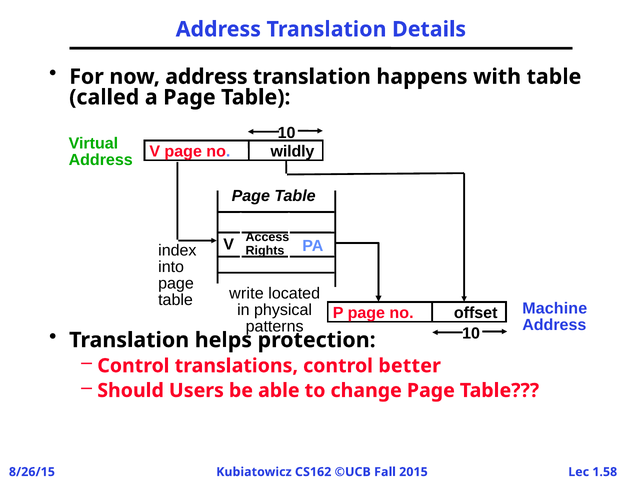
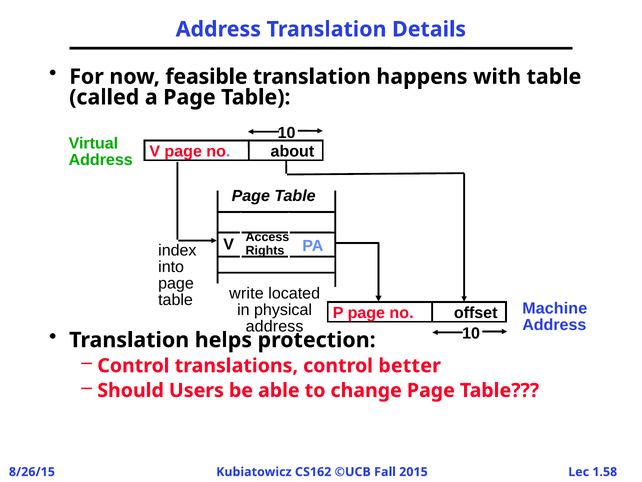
now address: address -> feasible (206, 77)
wildly: wildly -> about (292, 151)
patterns: patterns -> address (275, 326)
